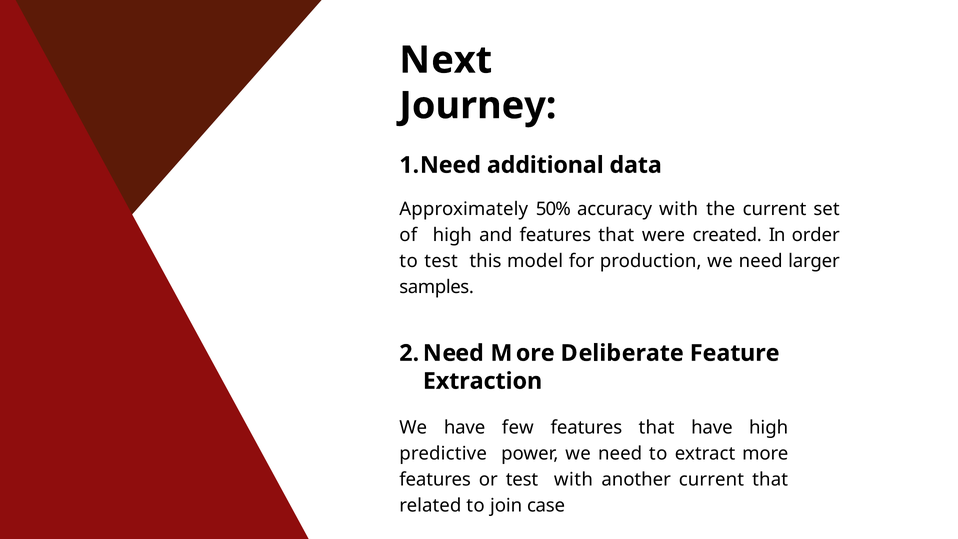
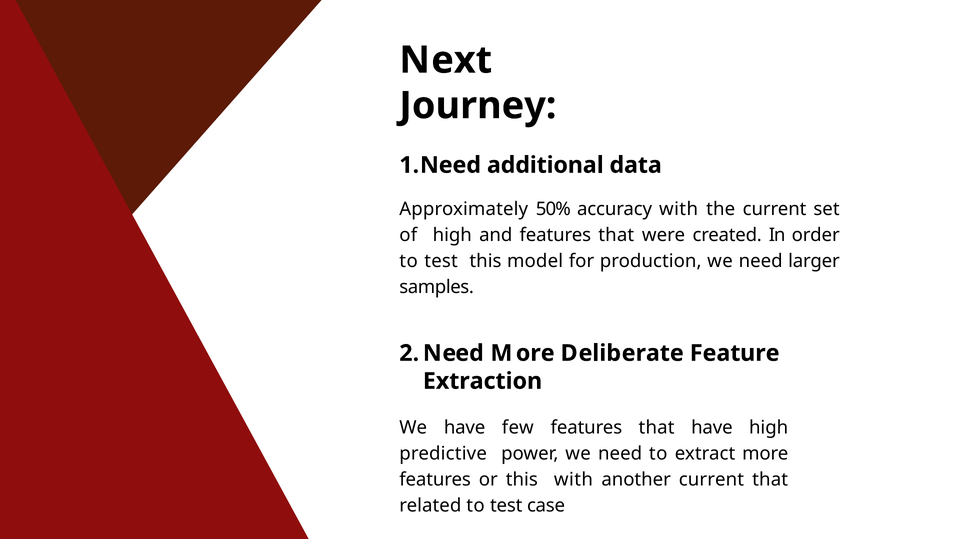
or test: test -> this (522, 479)
related to join: join -> test (506, 505)
